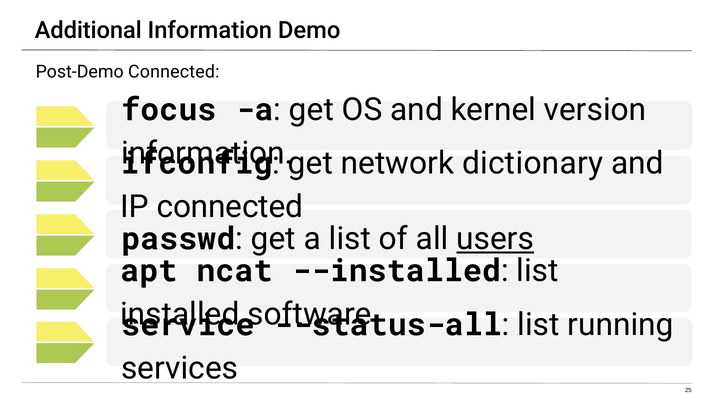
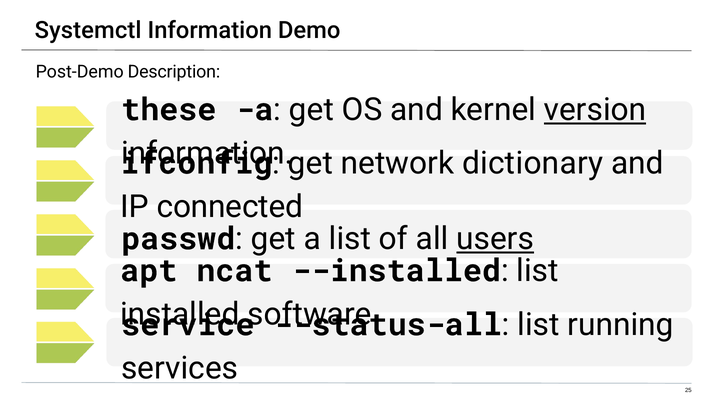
Additional: Additional -> Systemctl (88, 30)
Post-Demo Connected: Connected -> Description (174, 72)
focus: focus -> these (169, 110)
version underline: none -> present (595, 110)
